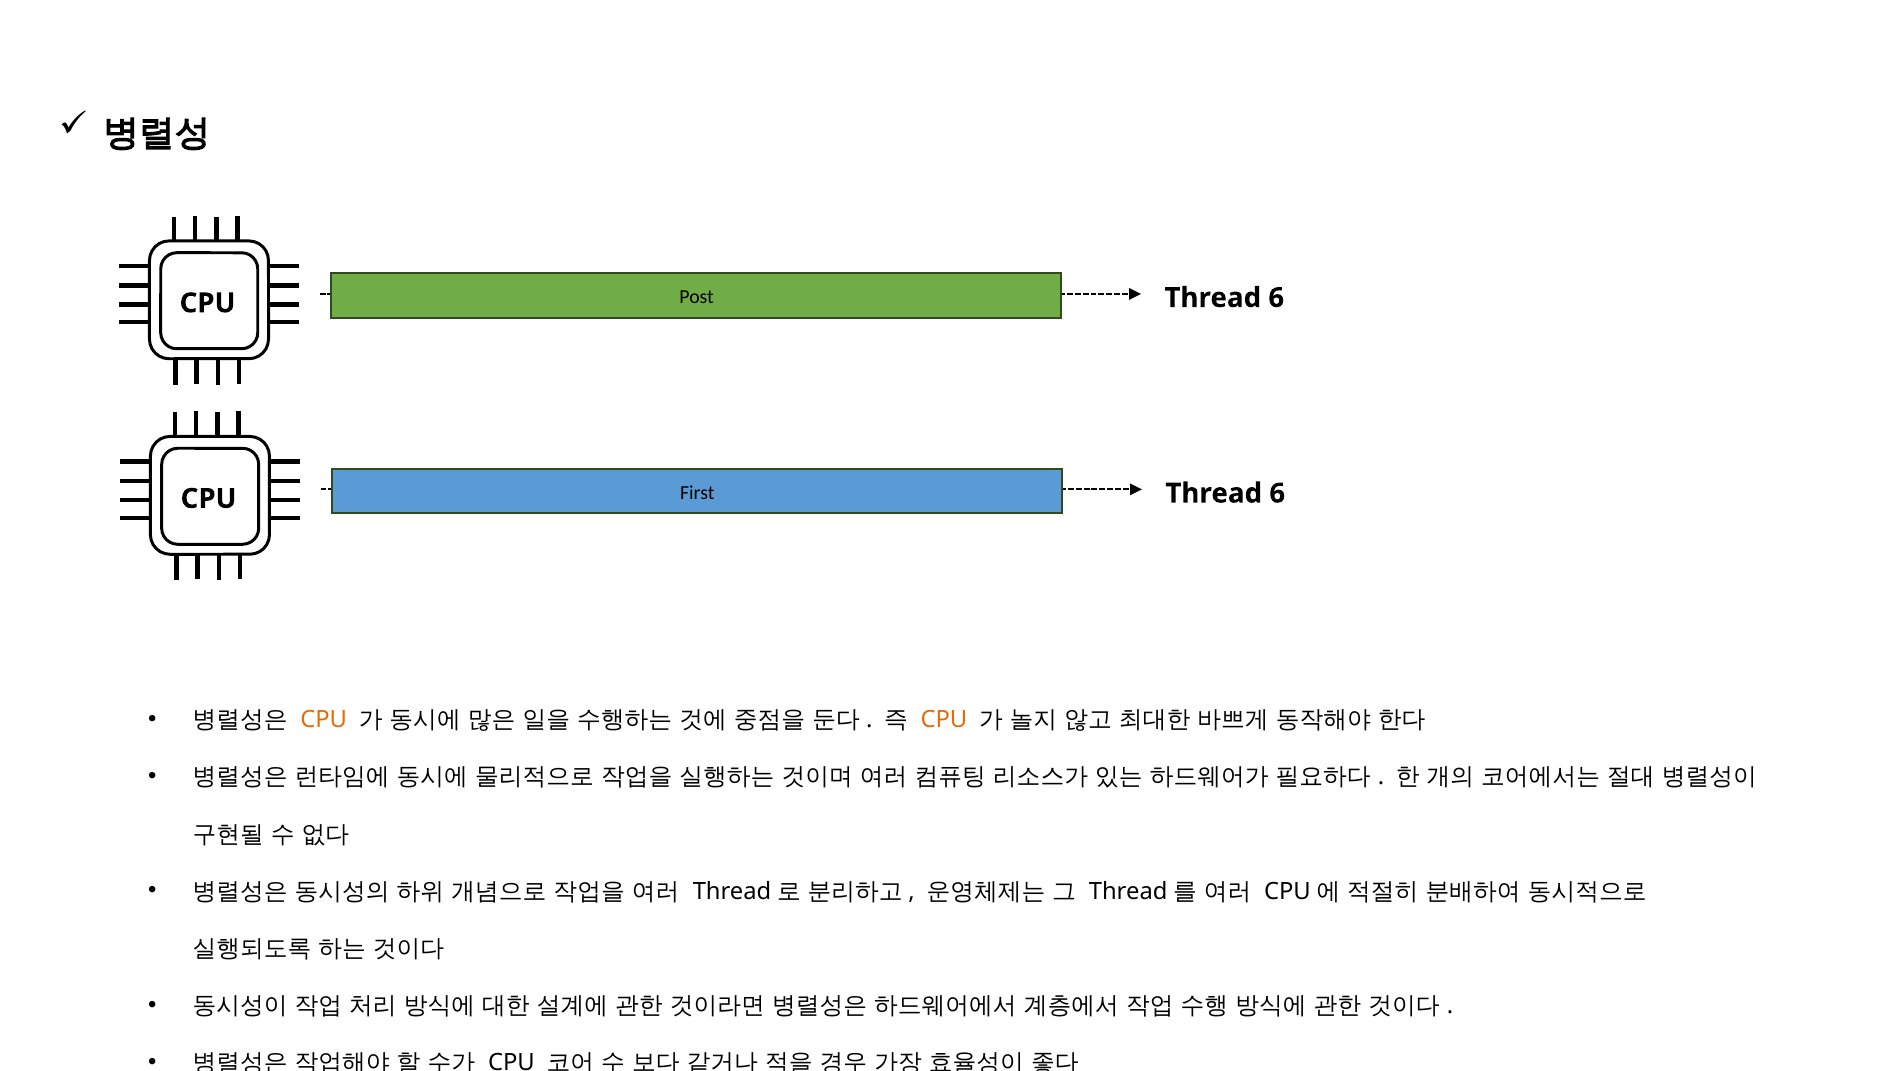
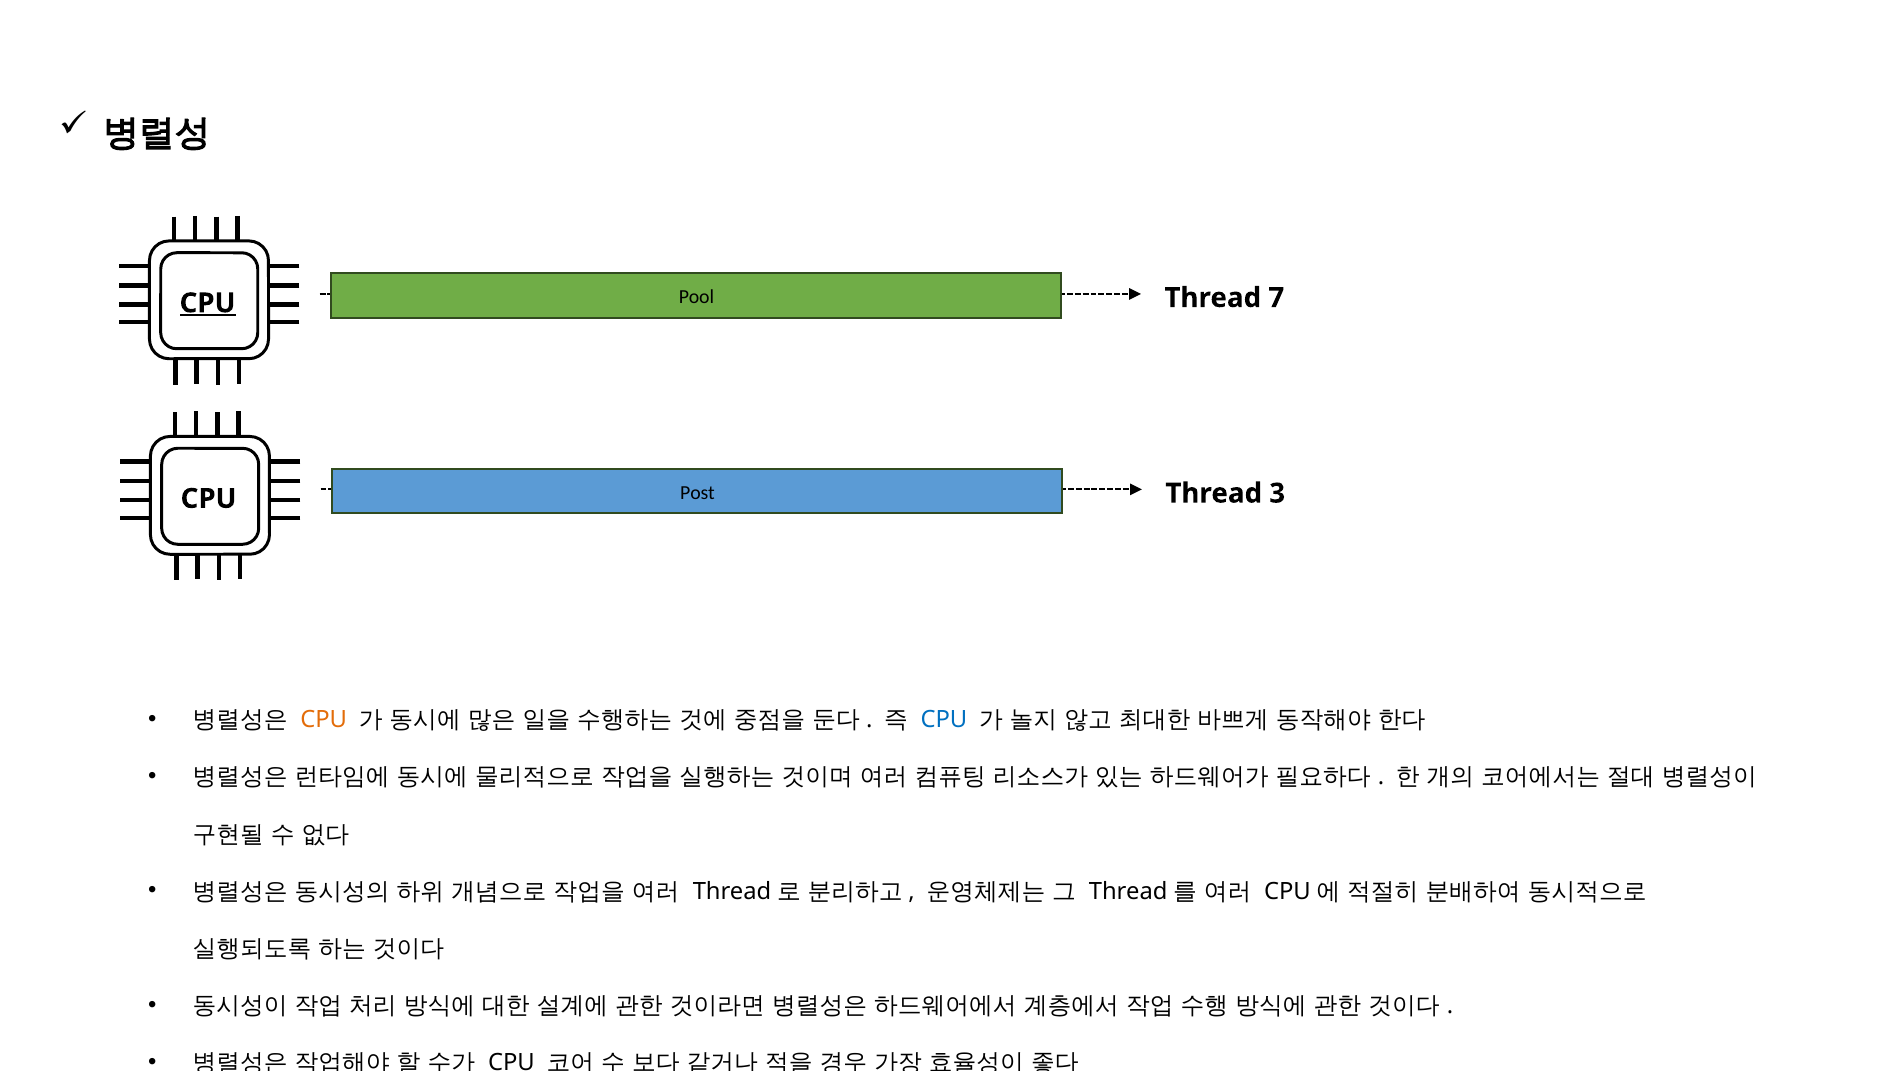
Post: Post -> Pool (697, 297)
6: 6 -> 7 (1276, 298)
CPU underline: none -> present (208, 303)
First: First -> Post (697, 492)
6: 6 -> 3 (1277, 493)
CPU colour: orange -> blue (944, 720)
